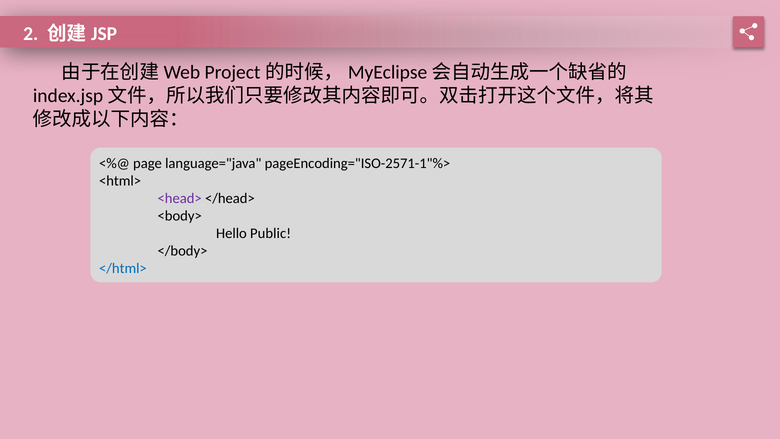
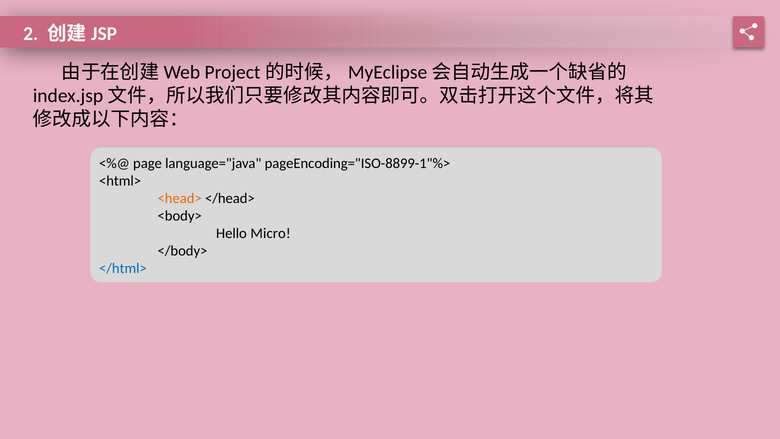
pageEncoding="ISO-2571-1"%>: pageEncoding="ISO-2571-1"%> -> pageEncoding="ISO-8899-1"%> (357, 163)
<head> colour: purple -> orange (180, 198)
Public: Public -> Micro (271, 233)
